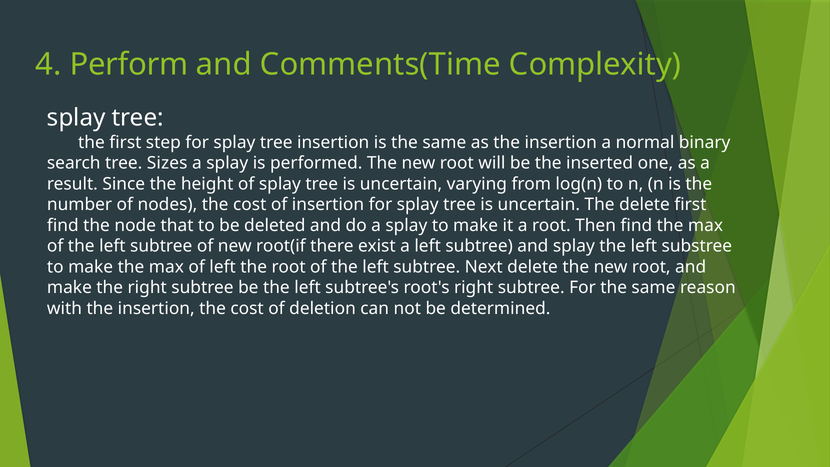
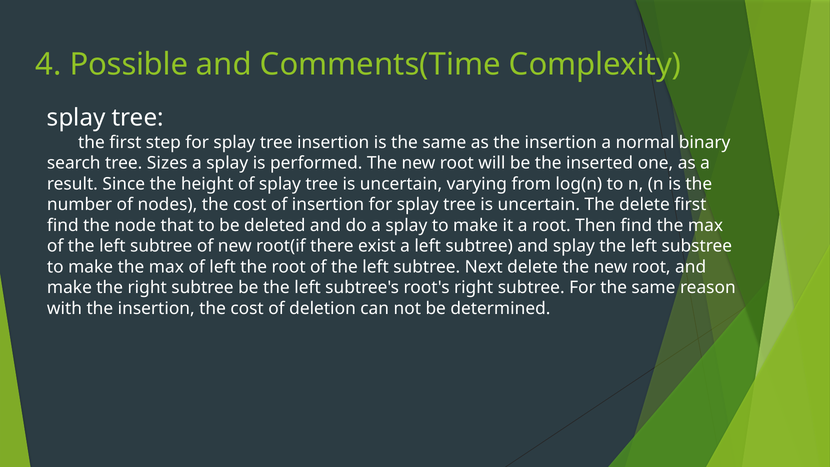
Perform: Perform -> Possible (129, 64)
